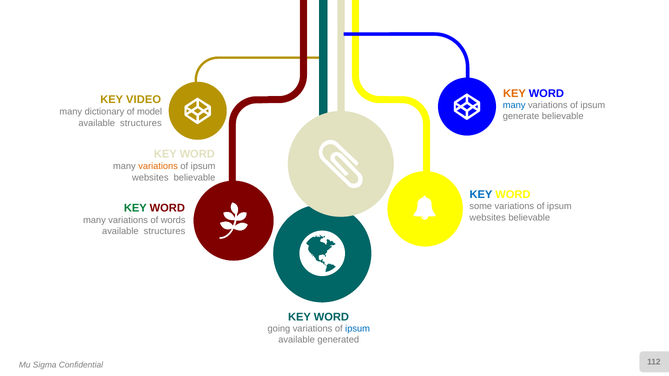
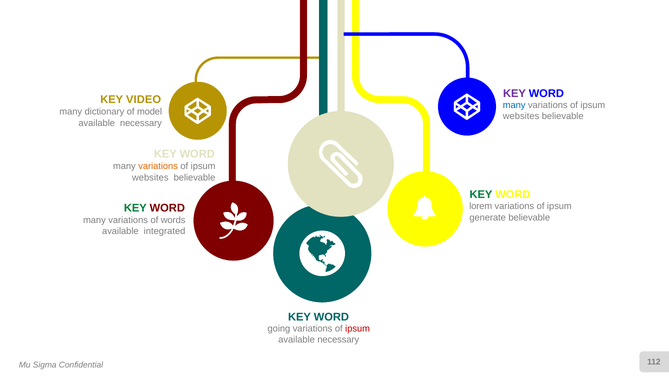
KEY colour: orange -> purple (514, 94)
generate: generate -> websites (521, 117)
structures: structures -> necessary (141, 123)
KEY colour: blue -> green (481, 195)
some: some -> lorem (481, 207)
websites: websites -> generate (488, 218)
structures: structures -> integrated (165, 232)
ipsum colour: blue -> red (358, 329)
generated: generated -> necessary (338, 340)
